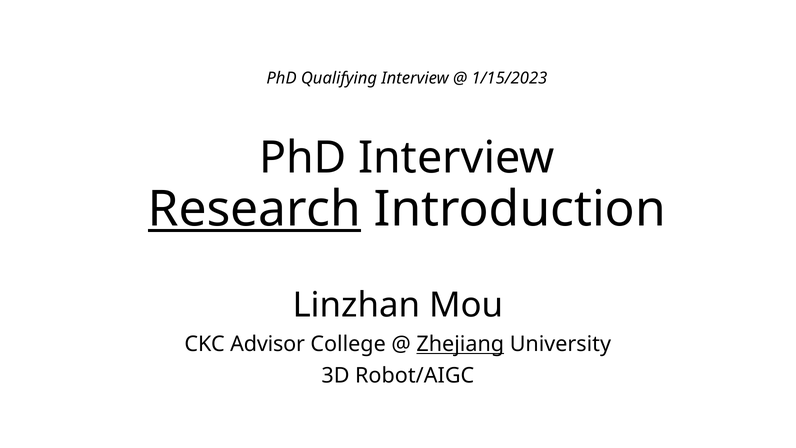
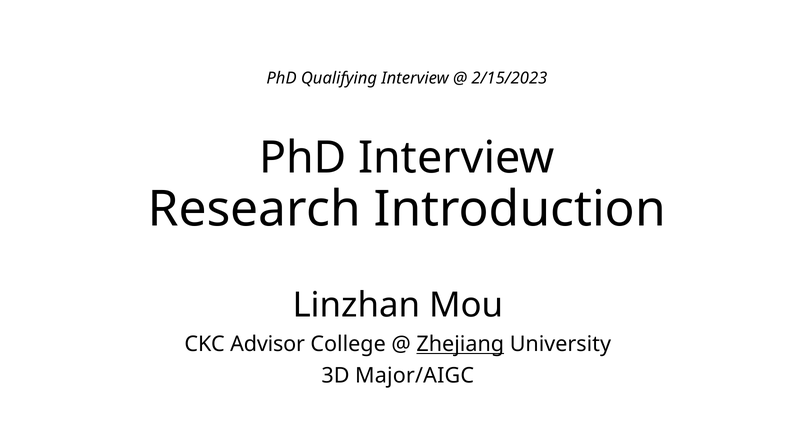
1/15/2023: 1/15/2023 -> 2/15/2023 (509, 78)
Research underline: present -> none (254, 209)
Robot/AIGC: Robot/AIGC -> Major/AIGC (415, 376)
